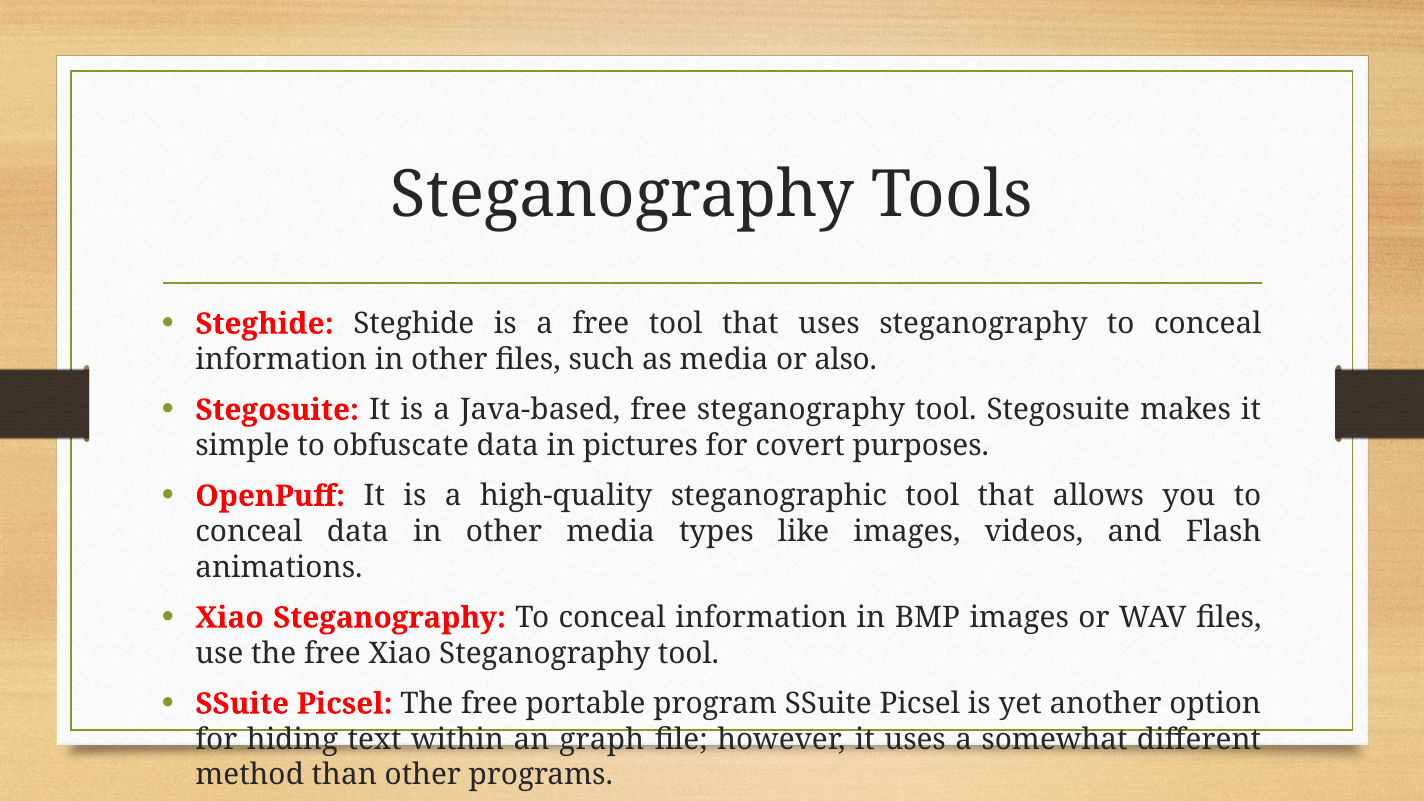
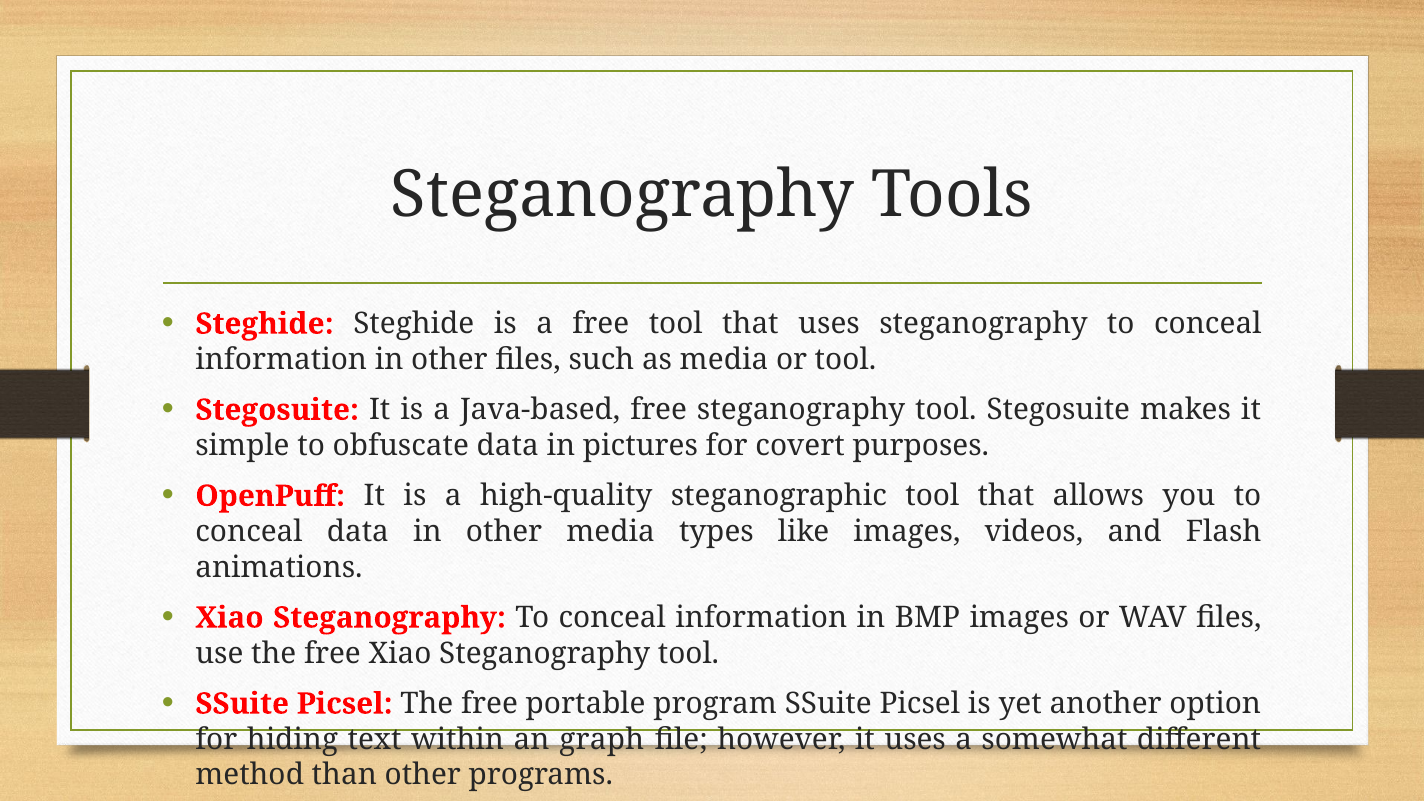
or also: also -> tool (845, 360)
